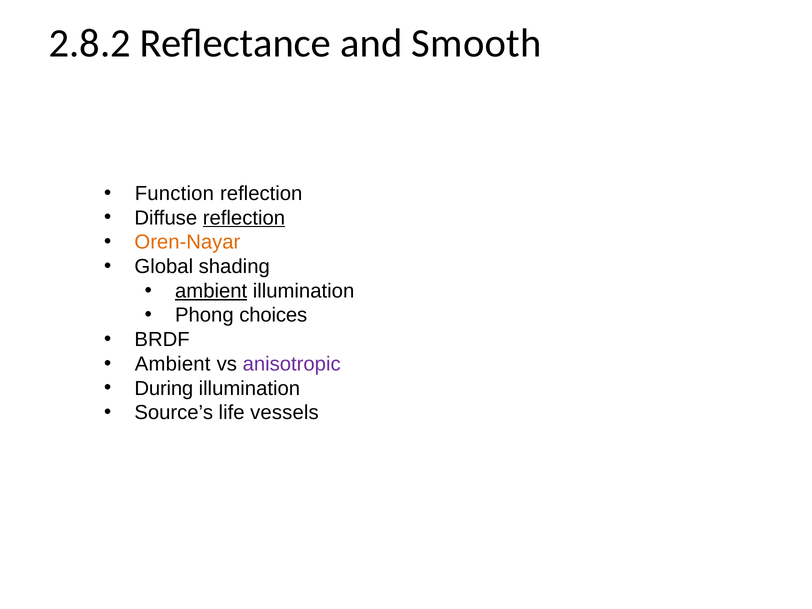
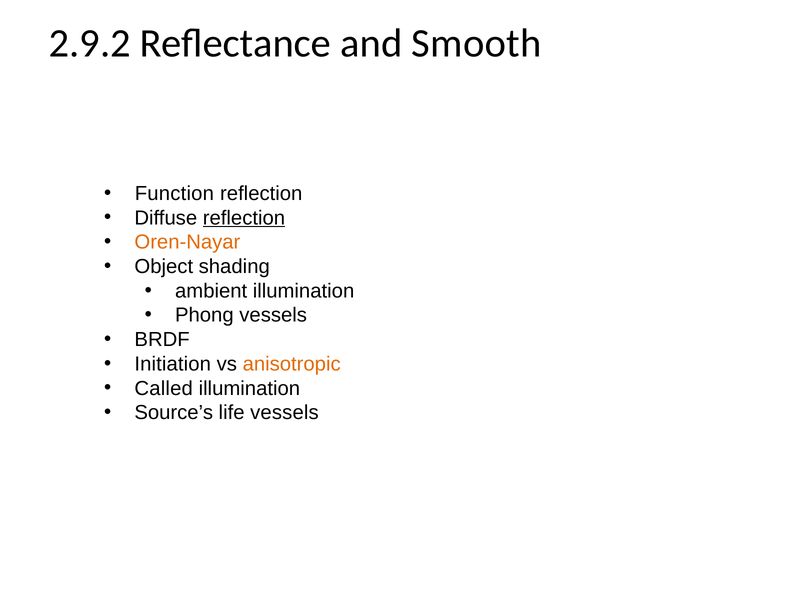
2.8.2: 2.8.2 -> 2.9.2 (90, 43)
Global: Global -> Object (164, 267)
ambient underline: present -> none (211, 291)
Phong choices: choices -> vessels (273, 315)
Ambient: Ambient -> Initiation (173, 364)
anisotropic colour: purple -> orange (292, 364)
During: During -> Called (164, 388)
